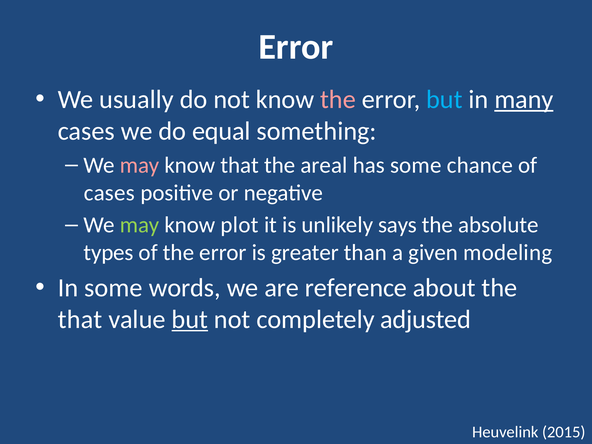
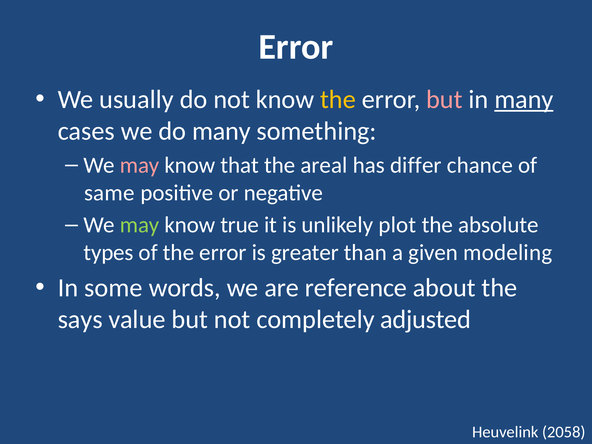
the colour: pink -> yellow (338, 100)
but colour: light blue -> pink (444, 100)
do equal: equal -> many (221, 131)
has some: some -> differ (416, 165)
cases: cases -> same (109, 193)
plot: plot -> true (240, 225)
says: says -> plot (397, 225)
that: that -> says (80, 319)
but underline: present -> none (190, 319)
2015: 2015 -> 2058 (564, 432)
